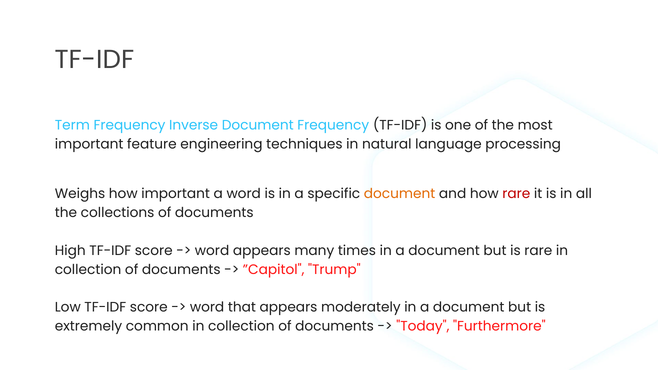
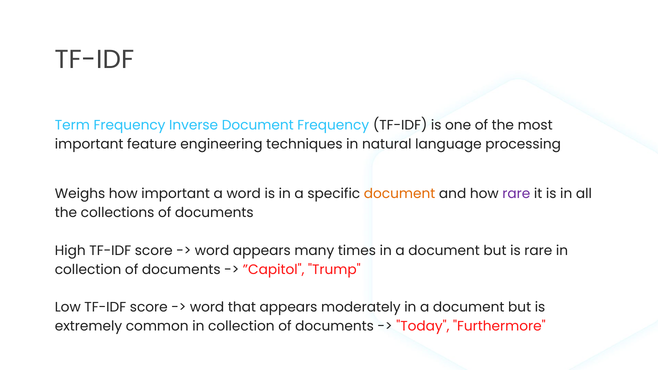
rare colour: red -> purple (516, 194)
